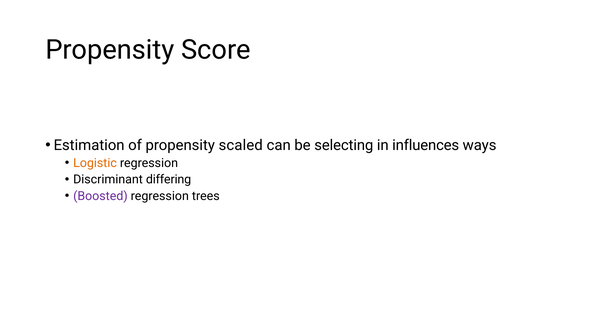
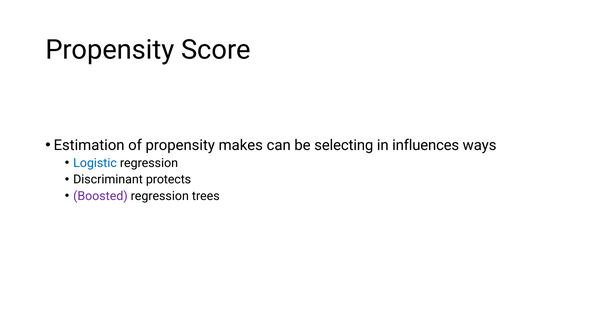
scaled: scaled -> makes (241, 146)
Logistic colour: orange -> blue (95, 163)
differing: differing -> protects (169, 180)
